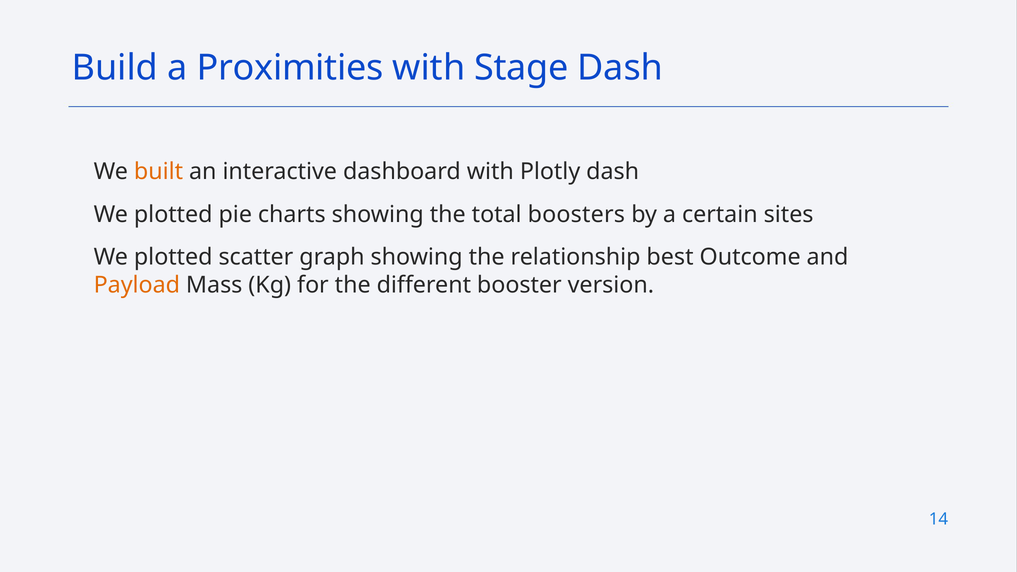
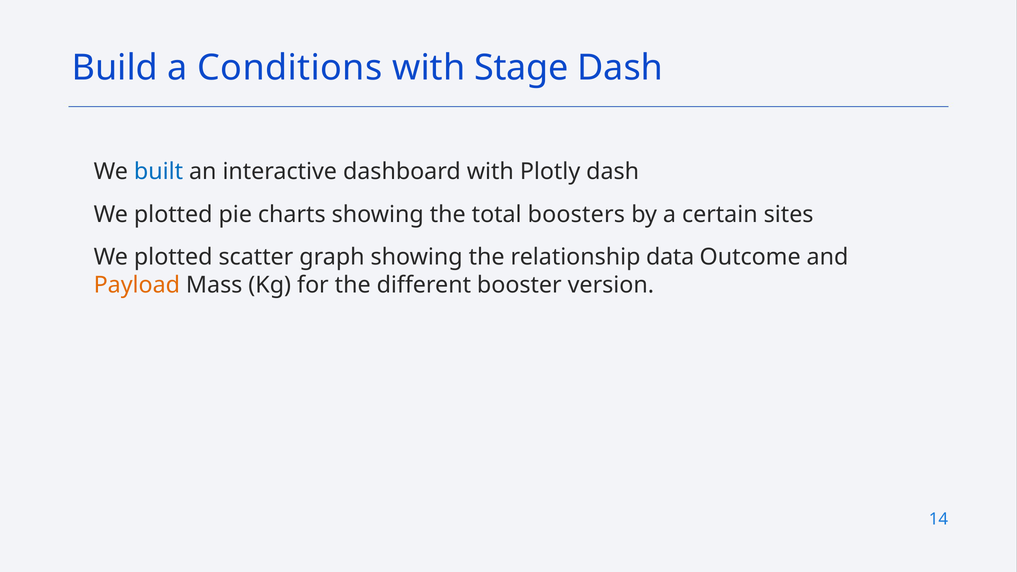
Proximities: Proximities -> Conditions (290, 68)
built colour: orange -> blue (158, 172)
best: best -> data (670, 257)
